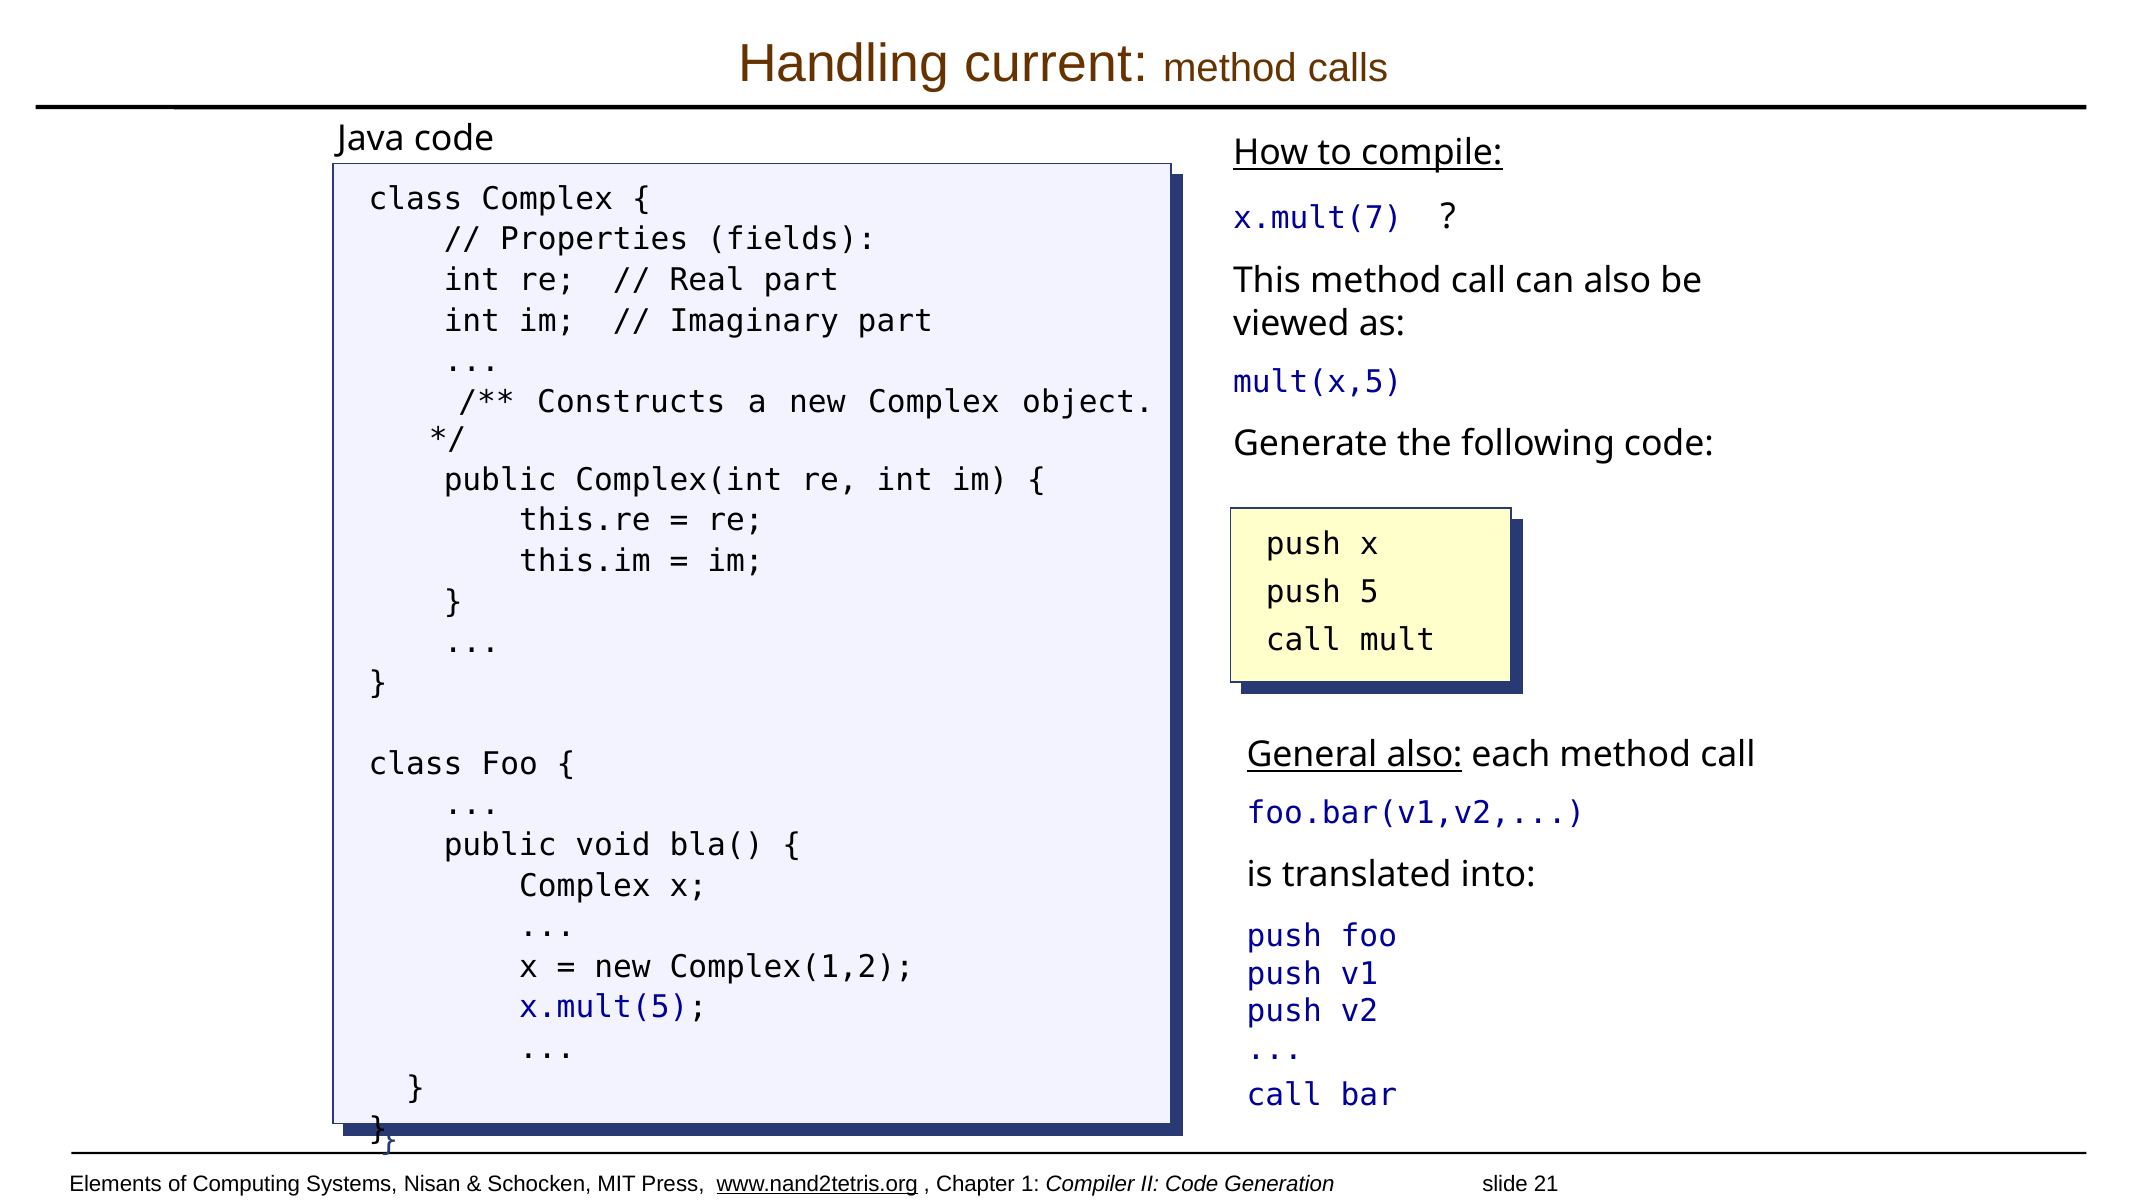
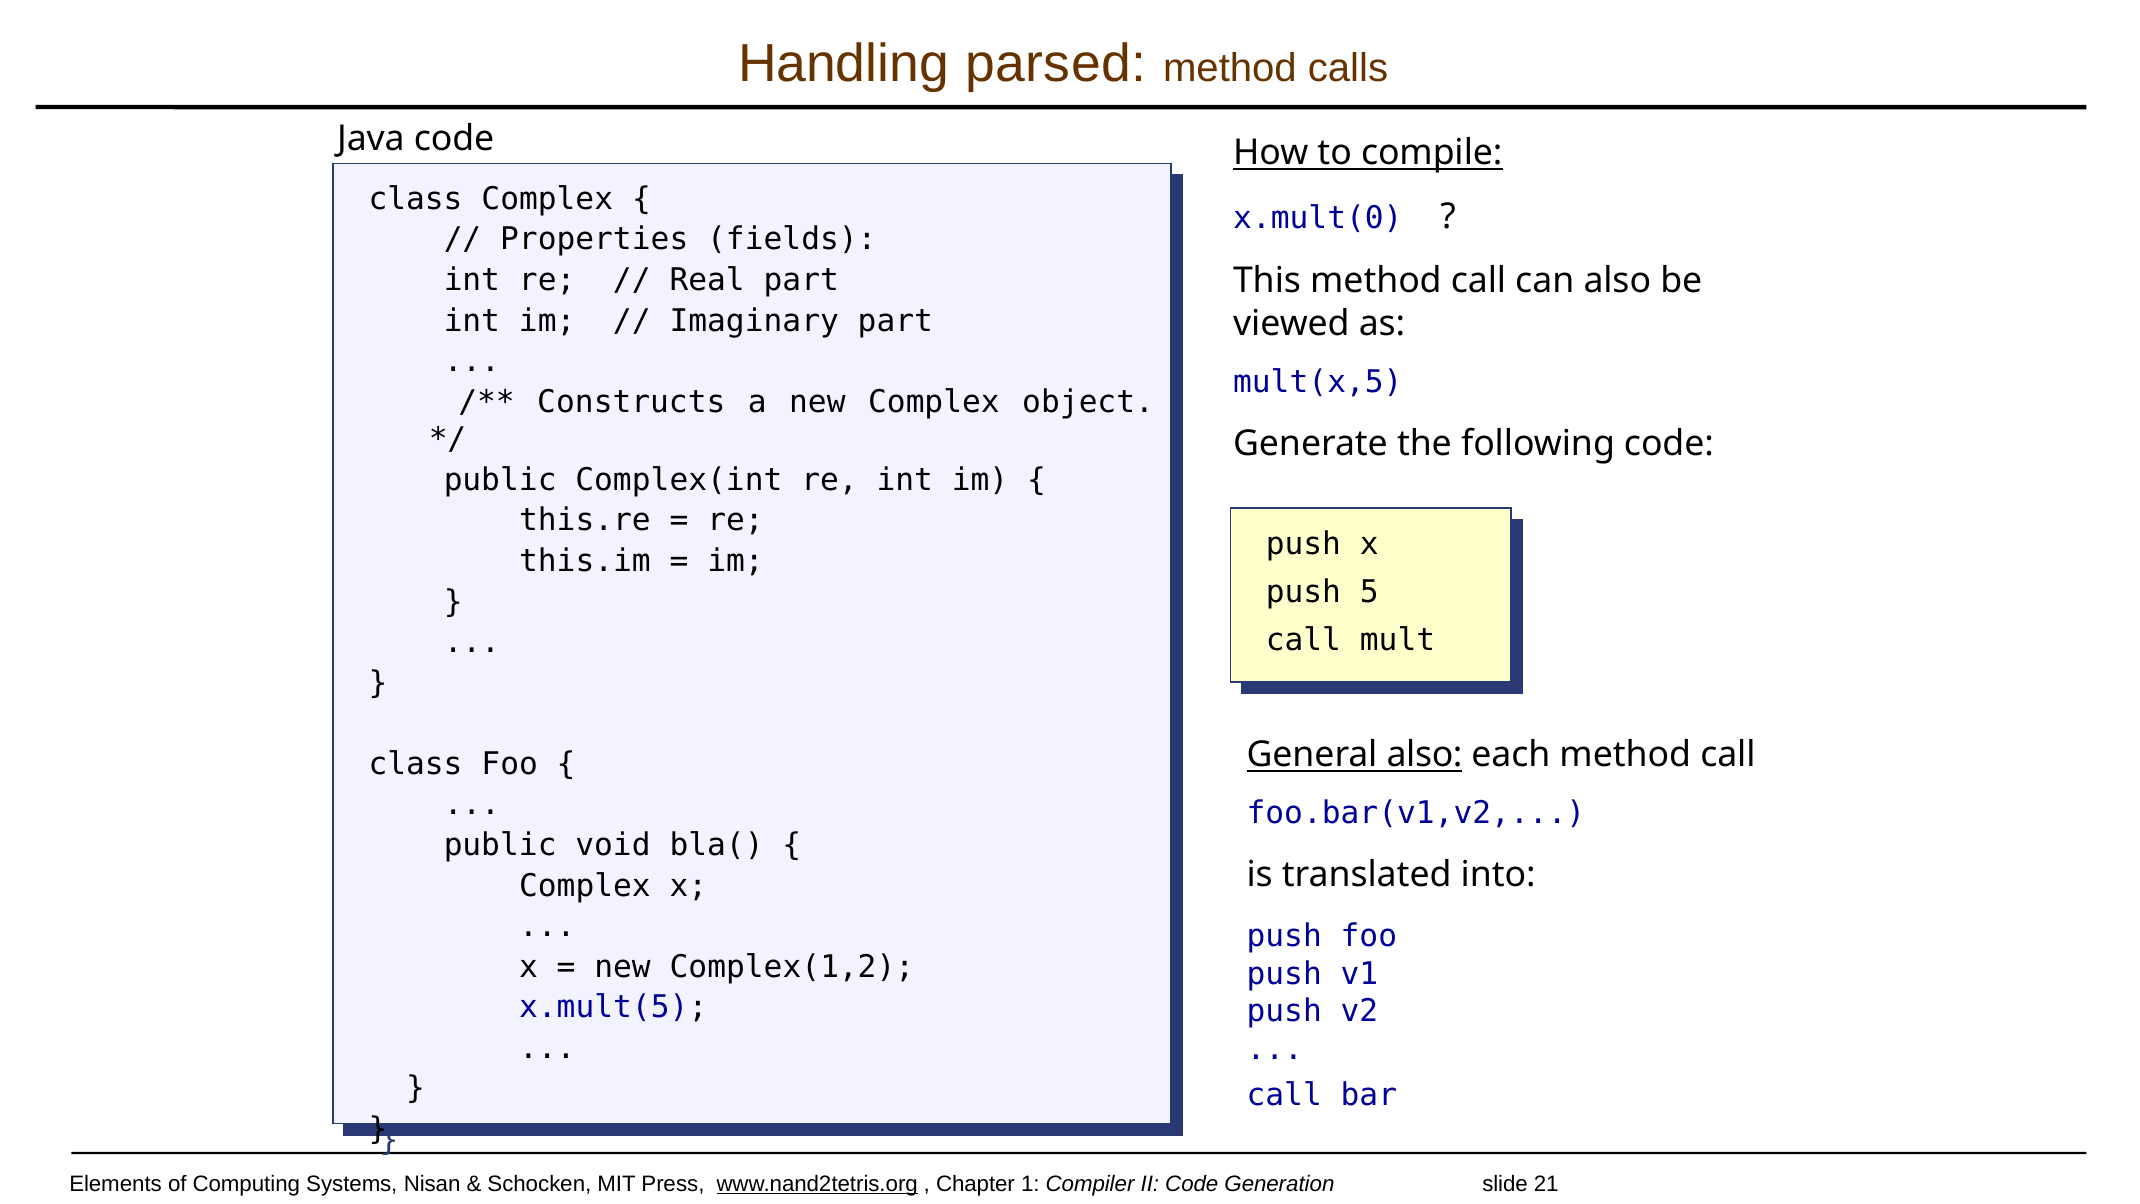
current: current -> parsed (1056, 64)
x.mult(7: x.mult(7 -> x.mult(0 (1318, 218)
